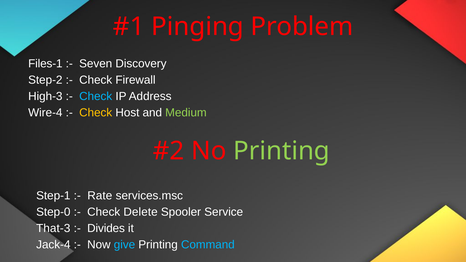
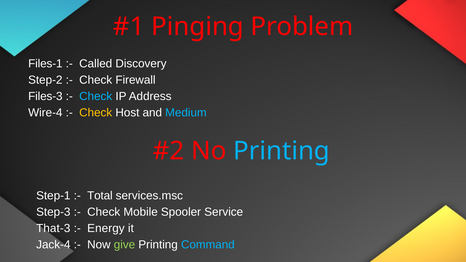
Seven: Seven -> Called (96, 64)
High-3: High-3 -> Files-3 (45, 96)
Medium colour: light green -> light blue (186, 113)
Printing colour: light green -> light blue (281, 151)
Rate: Rate -> Total (100, 196)
Step-0: Step-0 -> Step-3 (53, 212)
Delete: Delete -> Mobile (141, 212)
Divides: Divides -> Energy (106, 228)
give colour: light blue -> light green (124, 245)
